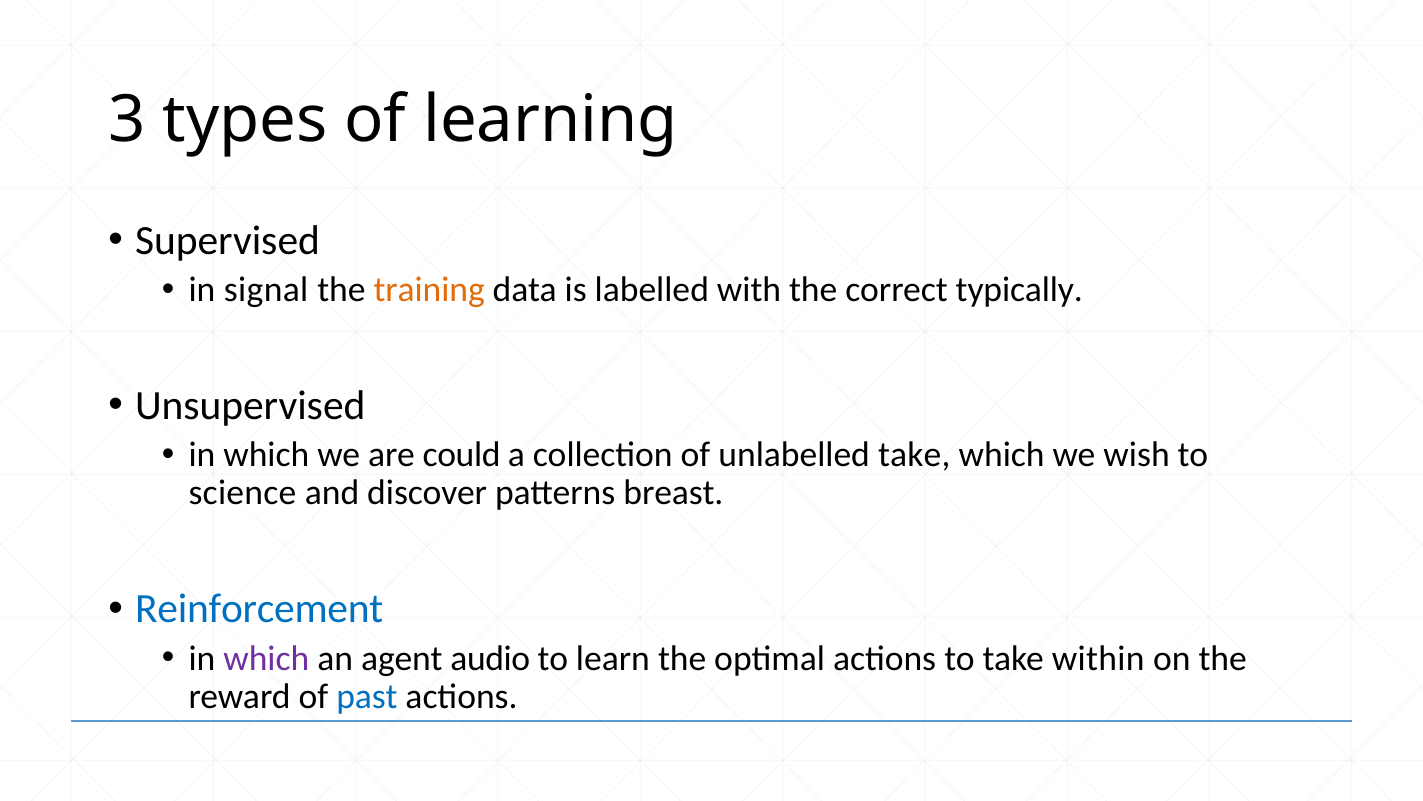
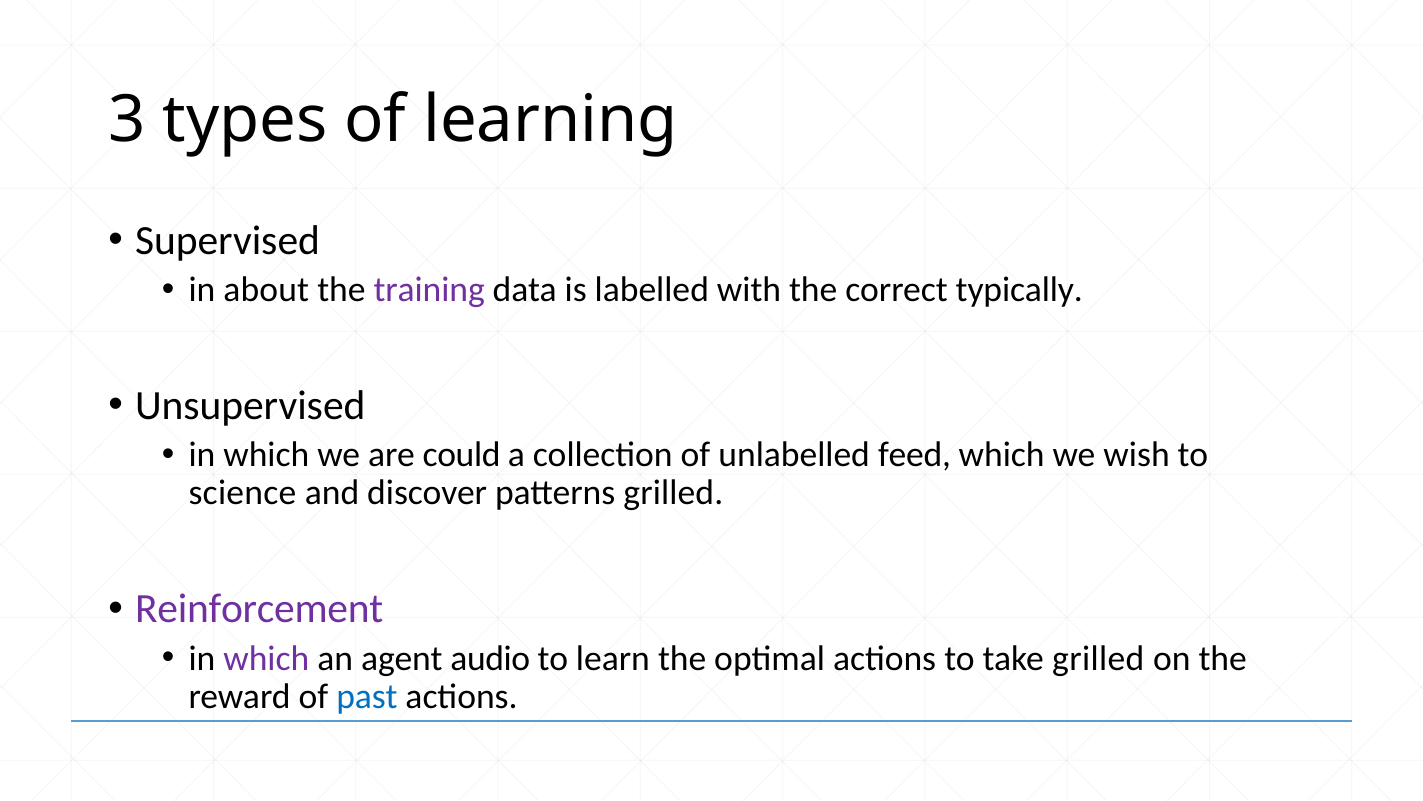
signal: signal -> about (266, 290)
training colour: orange -> purple (429, 290)
unlabelled take: take -> feed (914, 454)
patterns breast: breast -> grilled (673, 493)
Reinforcement colour: blue -> purple (259, 609)
take within: within -> grilled (1098, 658)
